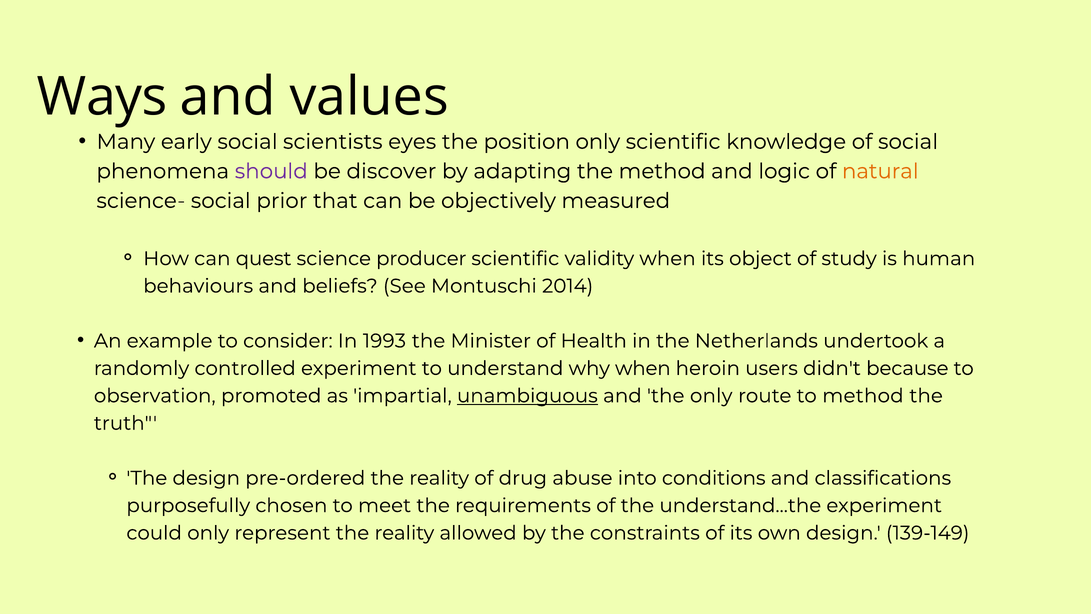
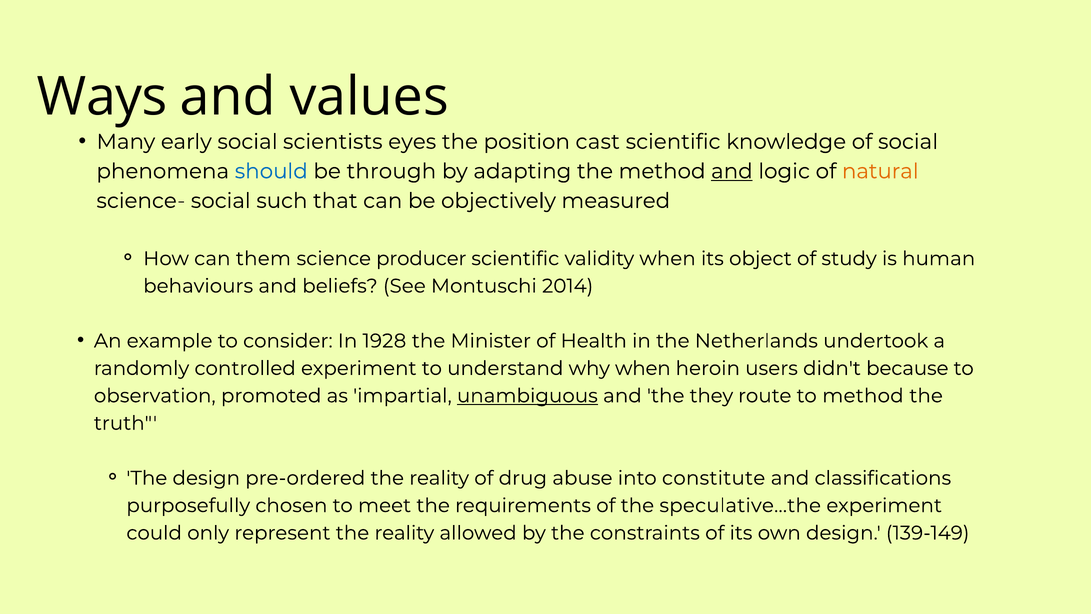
position only: only -> cast (598, 142)
should colour: purple -> blue (271, 171)
discover: discover -> through (391, 171)
and underline: none -> present (732, 171)
prior: prior -> such (282, 201)
quest: quest -> them (263, 258)
1993: 1993 -> 1928 (384, 341)
the only: only -> they (711, 396)
conditions: conditions -> constitute (714, 478)
understand...the: understand...the -> speculative...the (740, 505)
